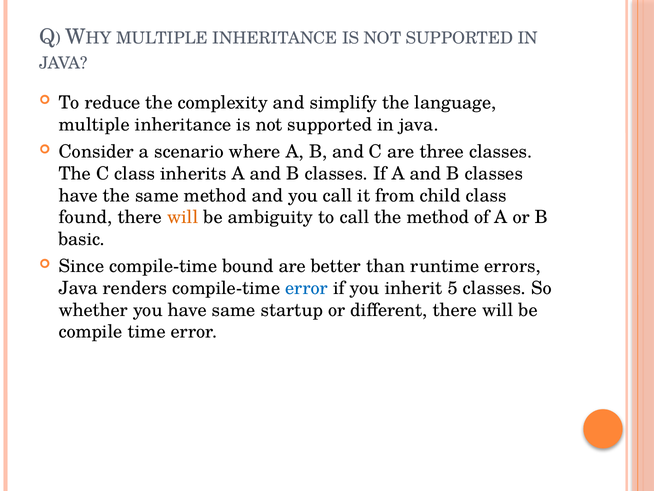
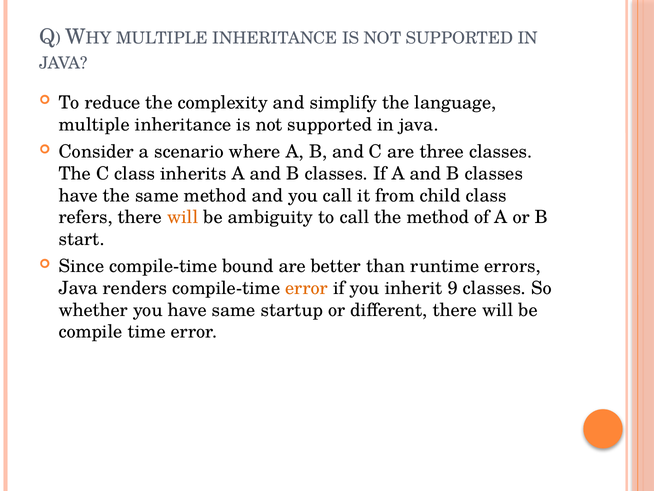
found: found -> refers (86, 217)
basic: basic -> start (82, 239)
error colour: blue -> orange (307, 288)
5: 5 -> 9 (453, 288)
